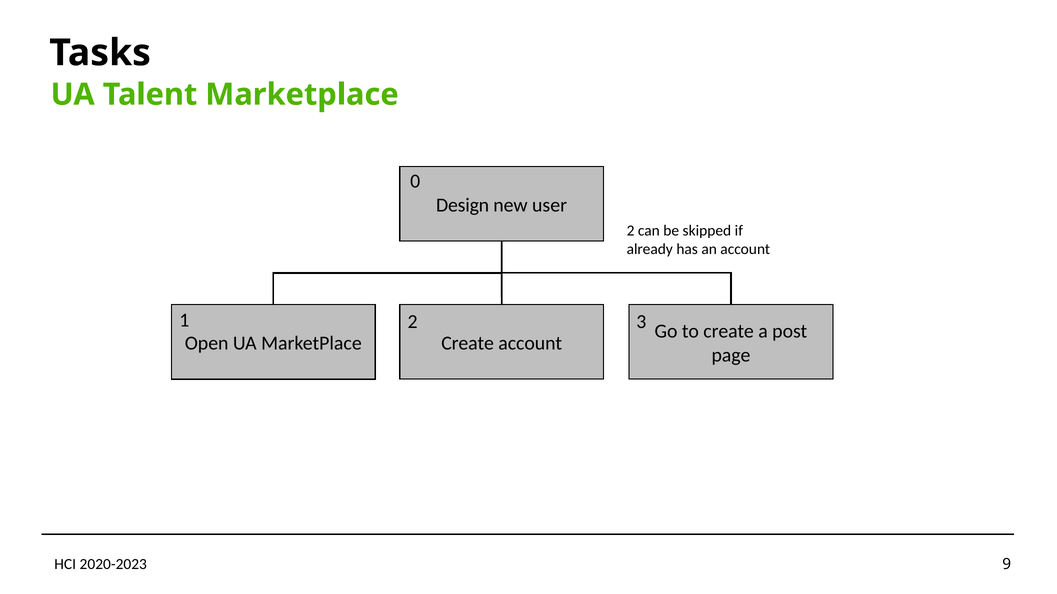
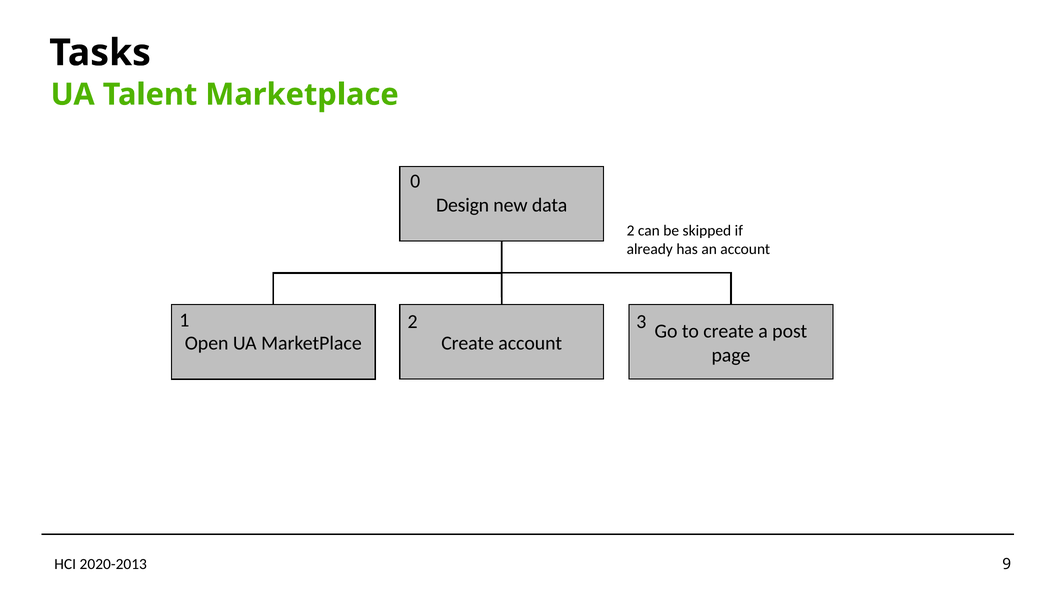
user: user -> data (550, 205)
2020-2023: 2020-2023 -> 2020-2013 (113, 565)
